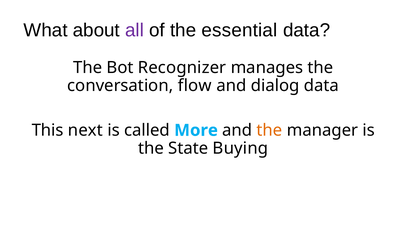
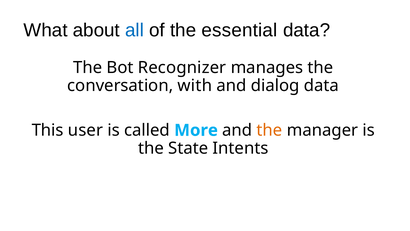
all colour: purple -> blue (135, 30)
flow: flow -> with (195, 85)
next: next -> user (85, 130)
Buying: Buying -> Intents (241, 148)
